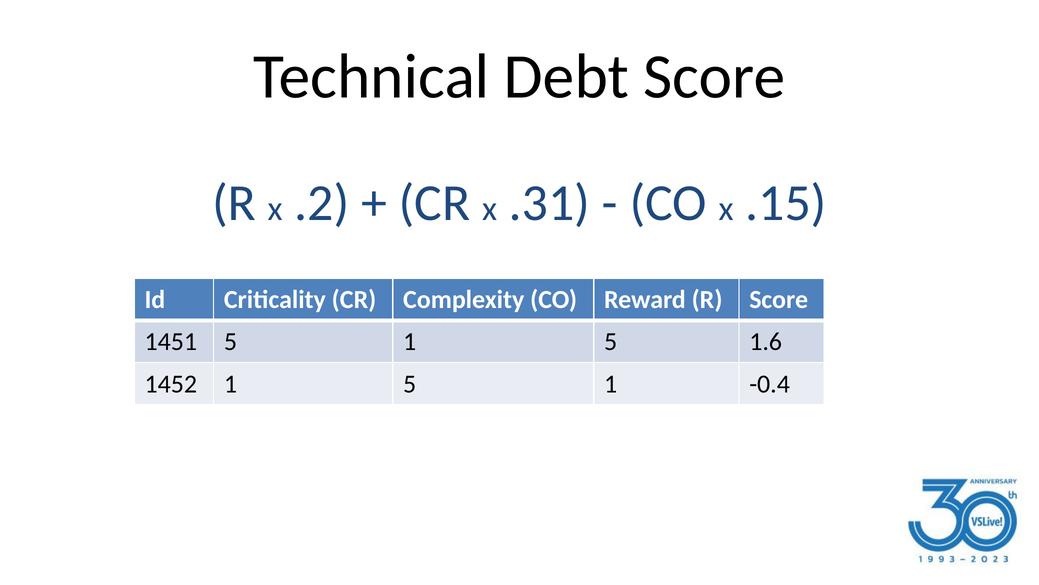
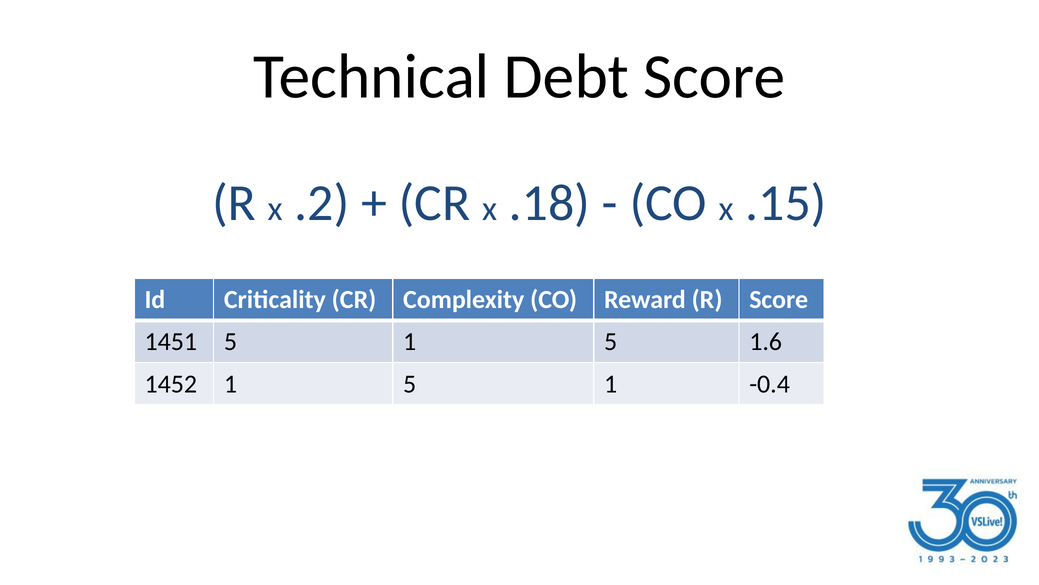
.31: .31 -> .18 (549, 203)
